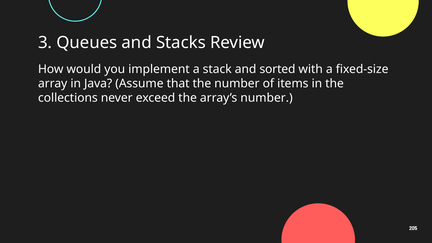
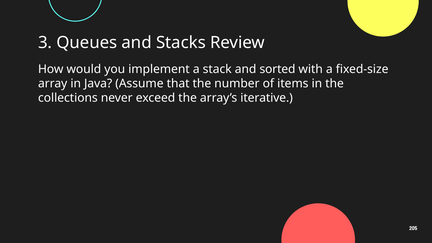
array’s number: number -> iterative (267, 98)
